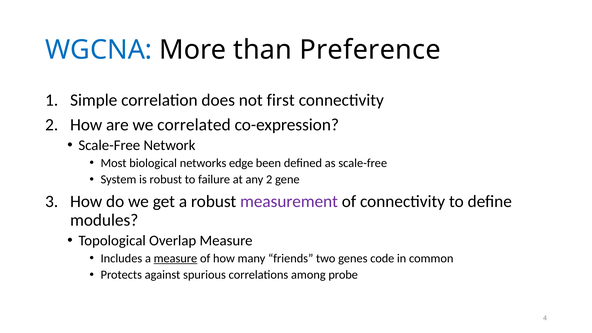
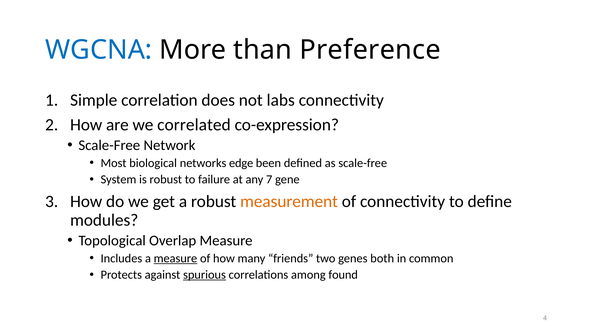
first: first -> labs (281, 100)
any 2: 2 -> 7 (269, 179)
measurement colour: purple -> orange (289, 202)
code: code -> both (382, 258)
spurious underline: none -> present (204, 275)
probe: probe -> found (343, 275)
